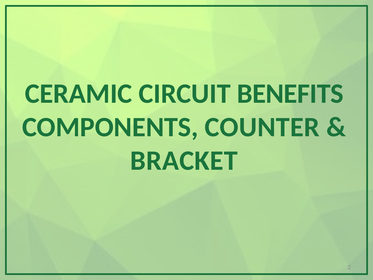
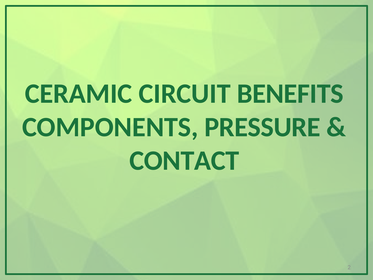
COUNTER: COUNTER -> PRESSURE (262, 127)
BRACKET: BRACKET -> CONTACT (184, 161)
